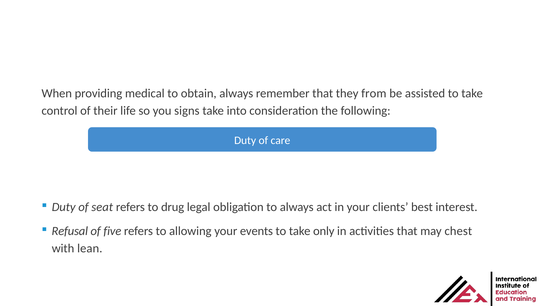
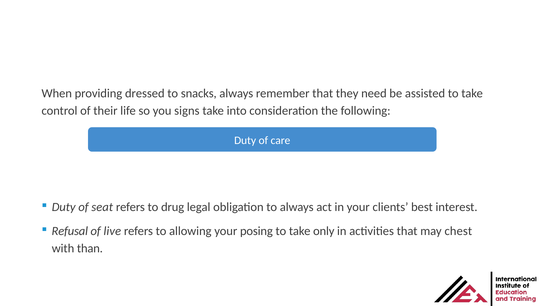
medical: medical -> dressed (145, 94)
obtain: obtain -> snacks (199, 94)
from: from -> need (374, 94)
five: five -> live (112, 232)
events: events -> posing (256, 232)
lean: lean -> than (90, 249)
